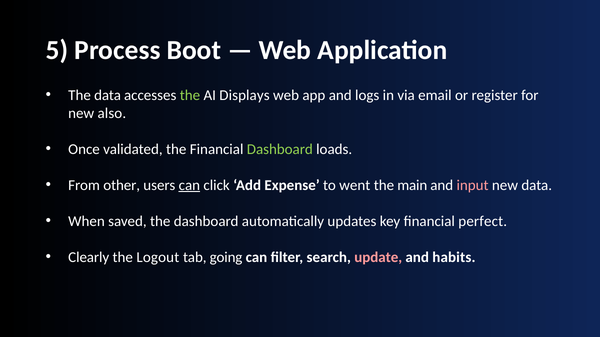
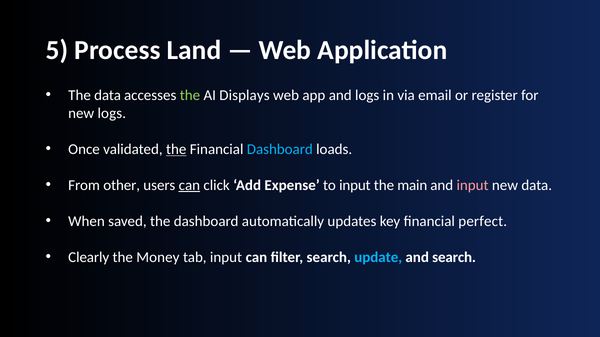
Boot: Boot -> Land (194, 50)
new also: also -> logs (112, 114)
the underline: none -> present (176, 150)
Dashboard colour: light green -> light blue (280, 150)
to went: went -> input (355, 186)
Logout: Logout -> Money (158, 258)
tab going: going -> input (226, 258)
update colour: pink -> light blue (378, 258)
and habits: habits -> search (454, 258)
